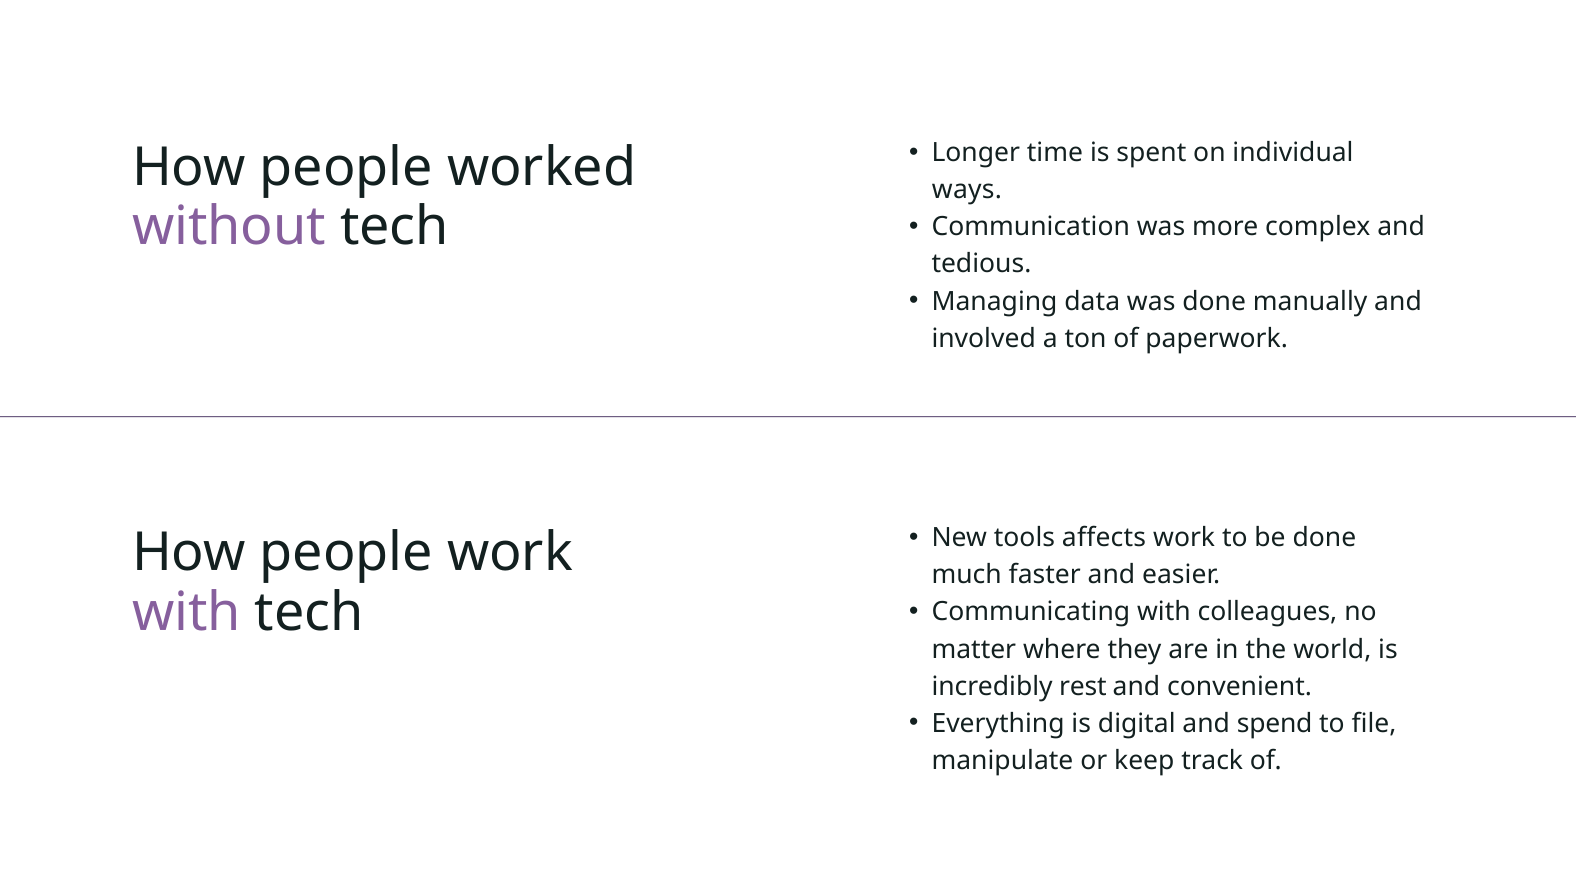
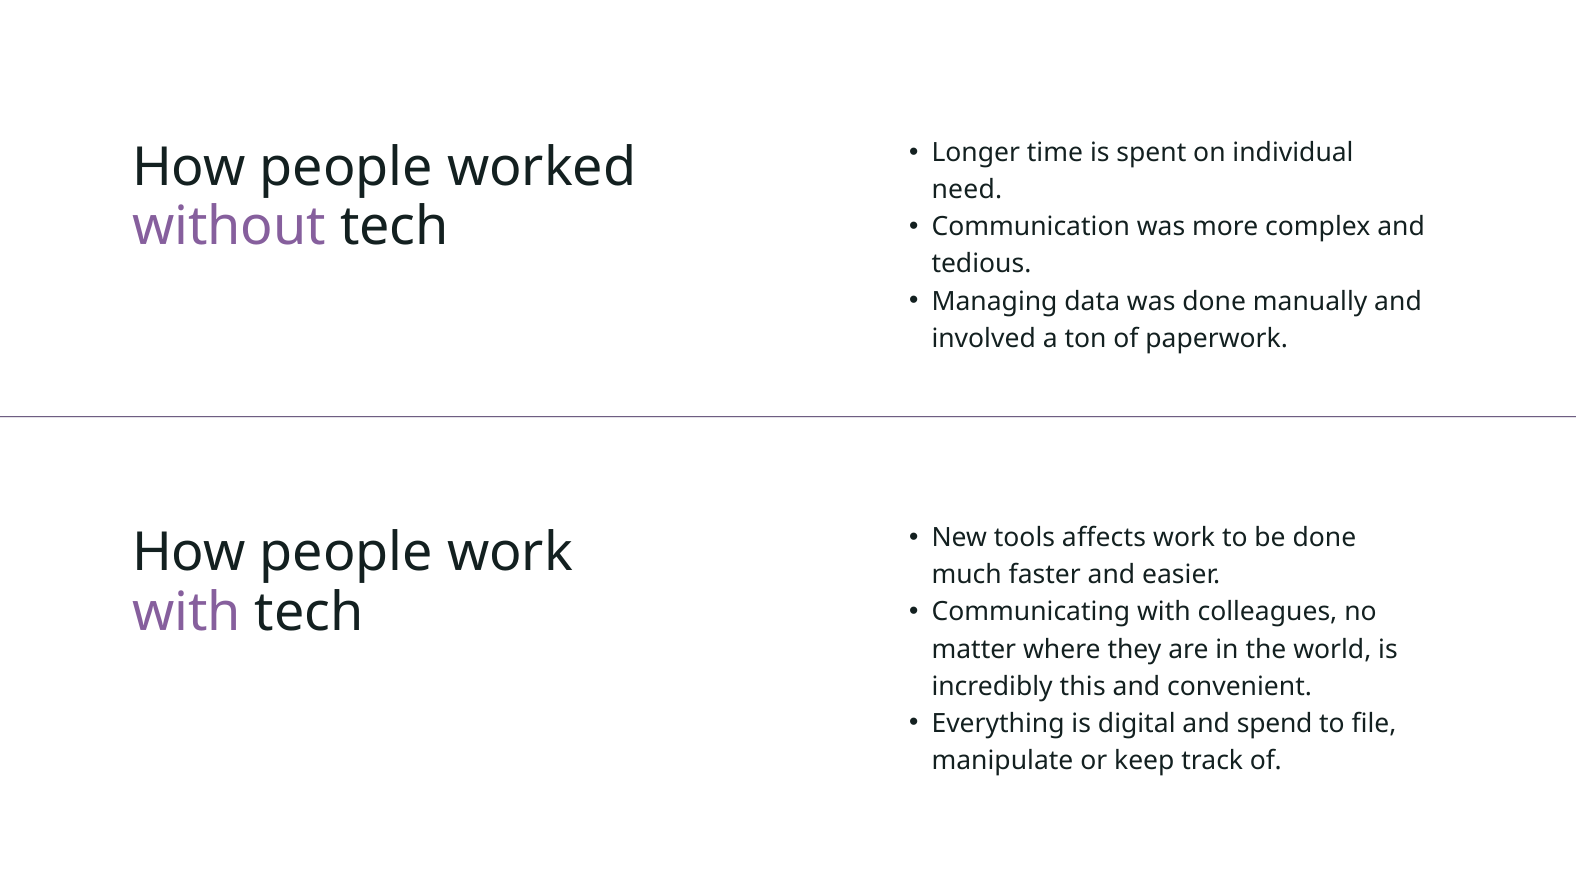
ways: ways -> need (967, 190)
rest: rest -> this (1083, 686)
